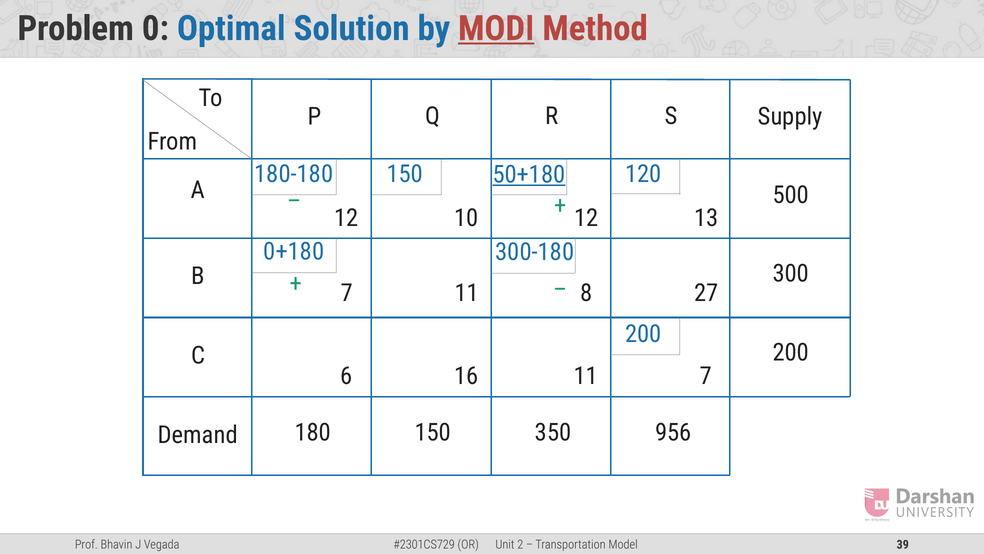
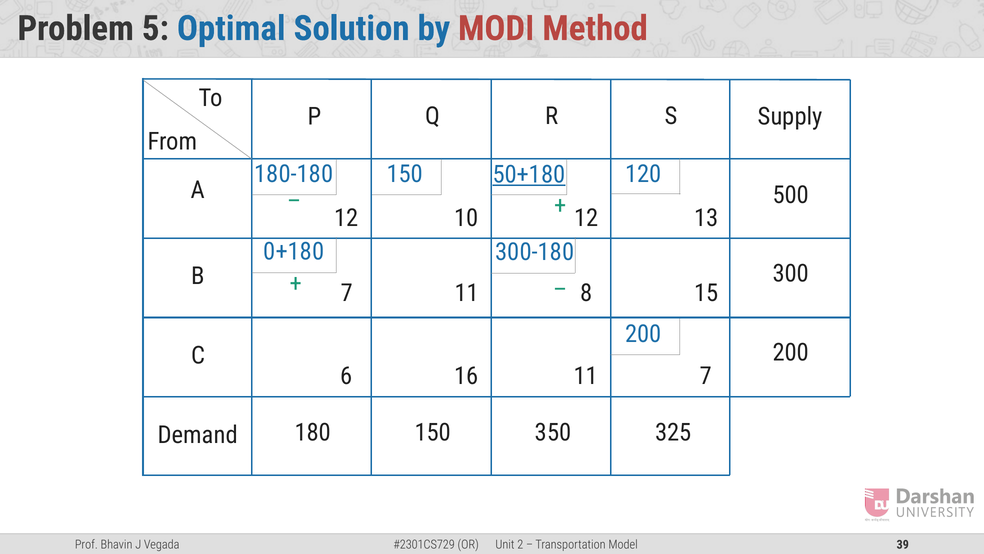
0: 0 -> 5 (155, 28)
MODI underline: present -> none (496, 28)
27: 27 -> 15 (706, 293)
956: 956 -> 325 (673, 432)
